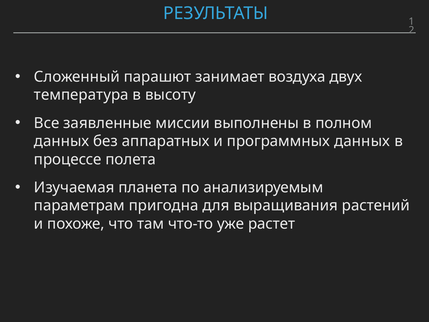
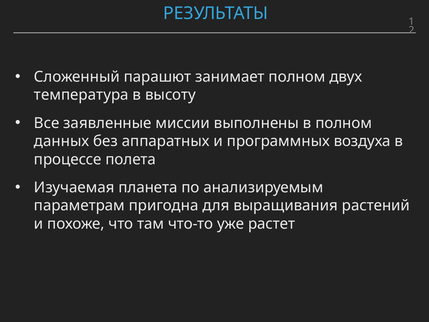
занимает воздуха: воздуха -> полном (297, 77)
программных данных: данных -> воздуха (362, 141)
